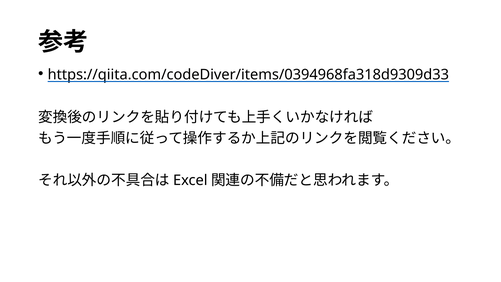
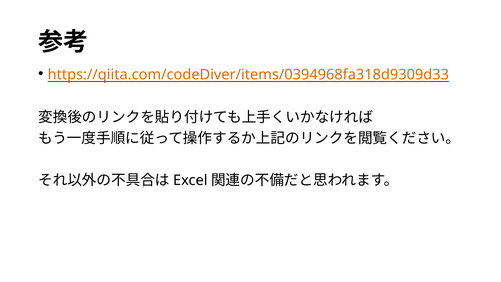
https://qiita.com/codeDiver/items/0394968fa318d9309d33 colour: black -> orange (248, 75)
